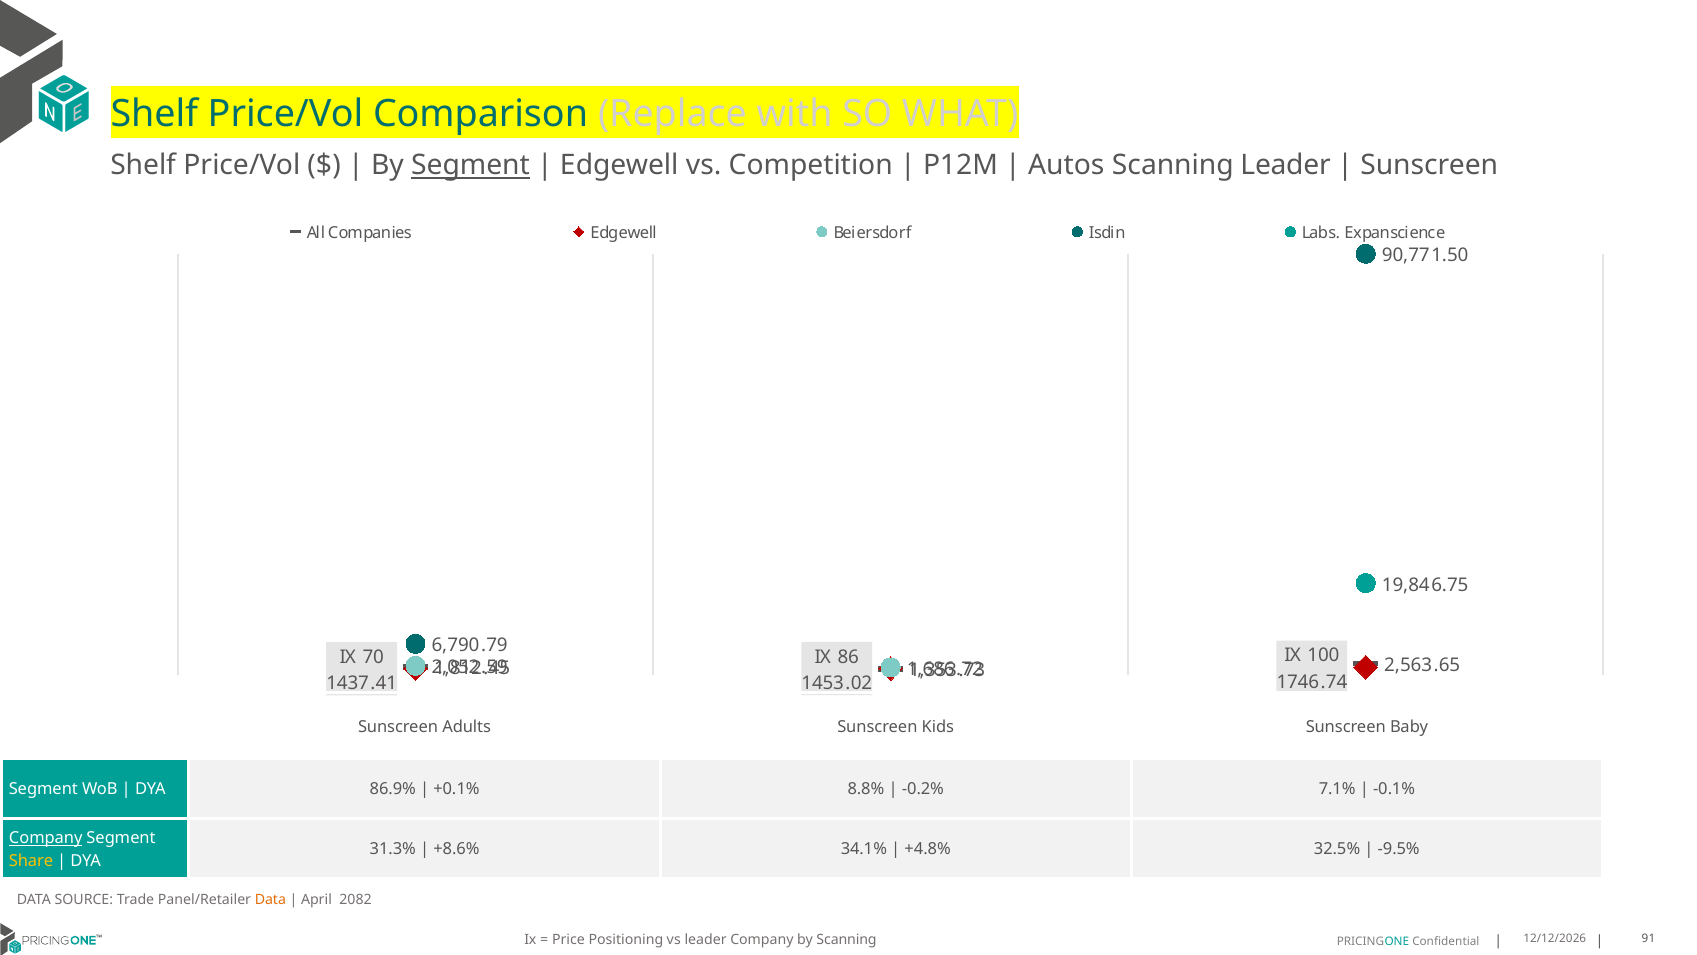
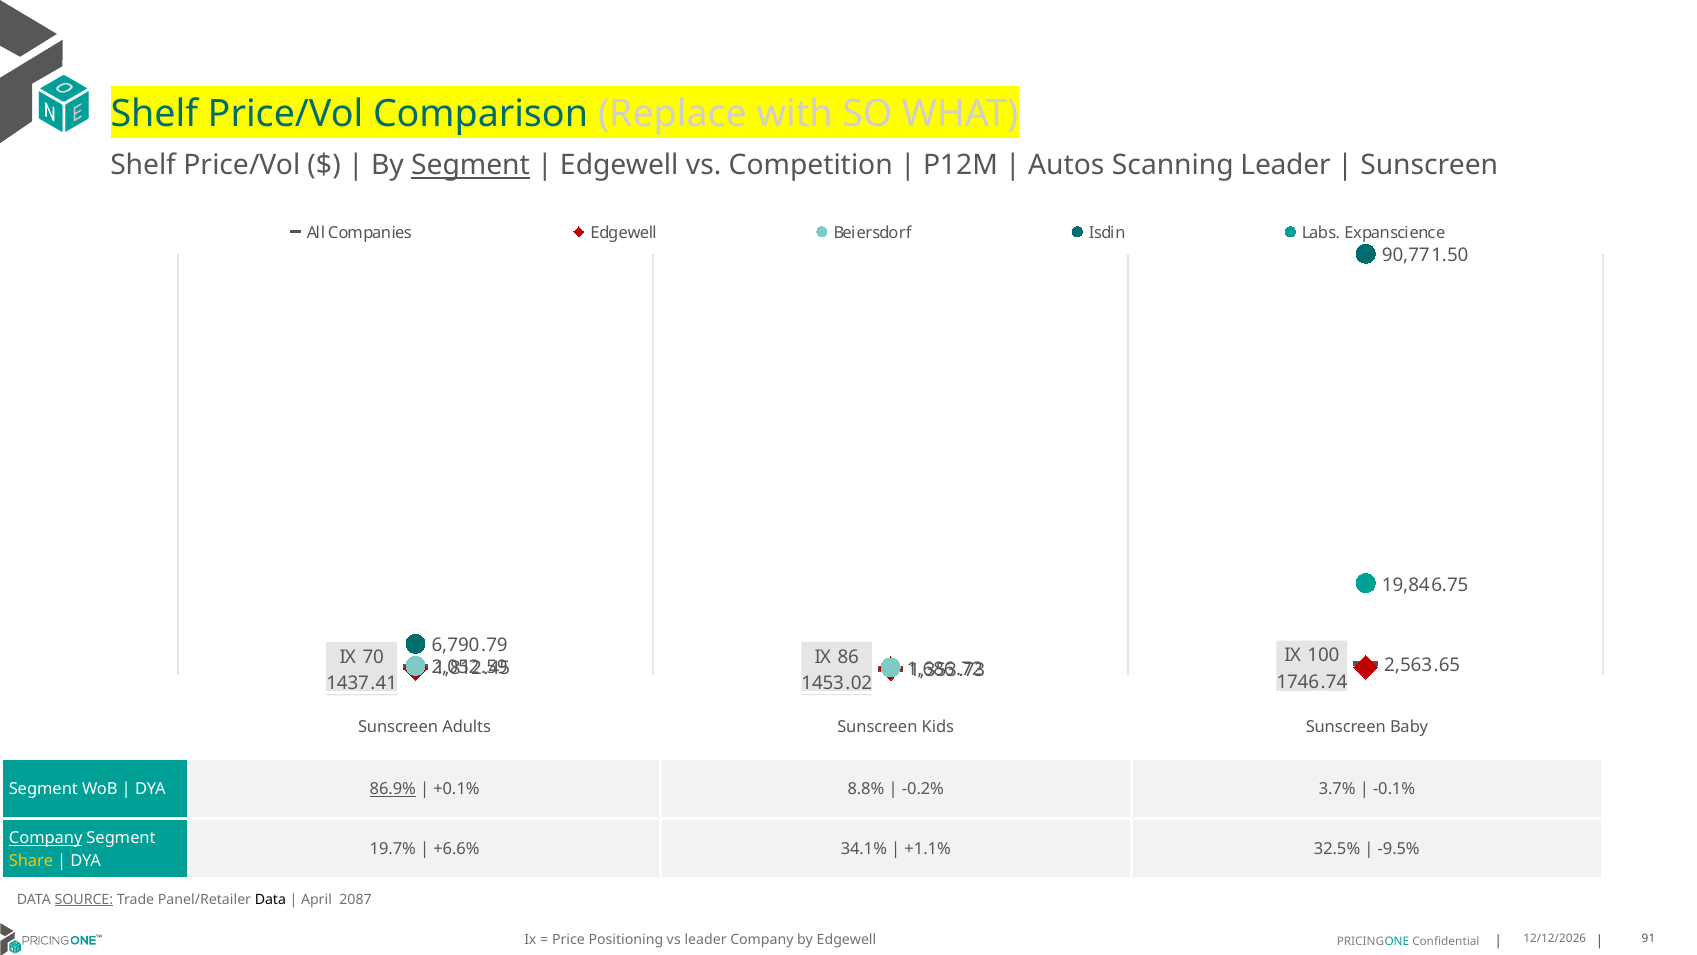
86.9% underline: none -> present (393, 789)
7.1%: 7.1% -> 3.7% (1337, 789)
31.3%: 31.3% -> 19.7% (393, 849)
+8.6%: +8.6% -> +6.6% (456, 849)
+4.8%: +4.8% -> +1.1% (928, 849)
SOURCE underline: none -> present (84, 899)
Data colour: orange -> black (270, 899)
2082: 2082 -> 2087 (356, 899)
by Scanning: Scanning -> Edgewell (846, 940)
